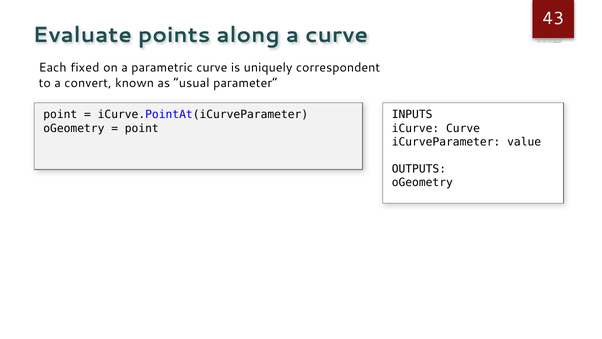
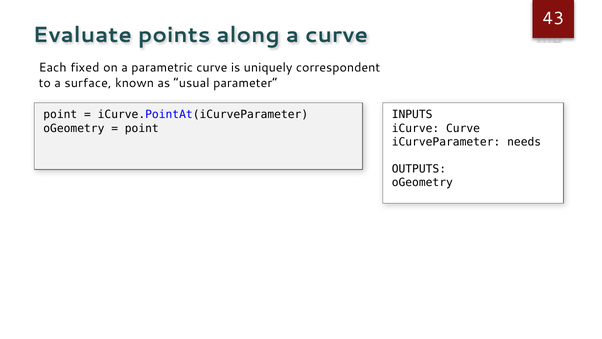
convert: convert -> surface (88, 83)
value: value -> needs (524, 142)
